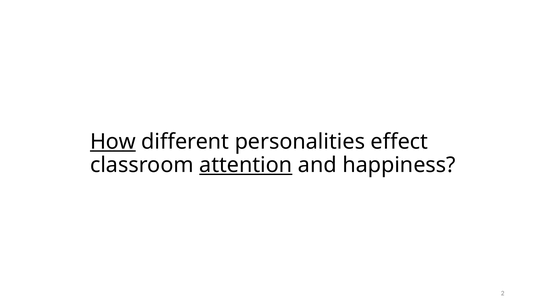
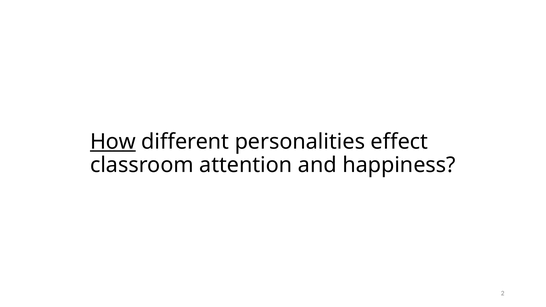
attention underline: present -> none (246, 165)
